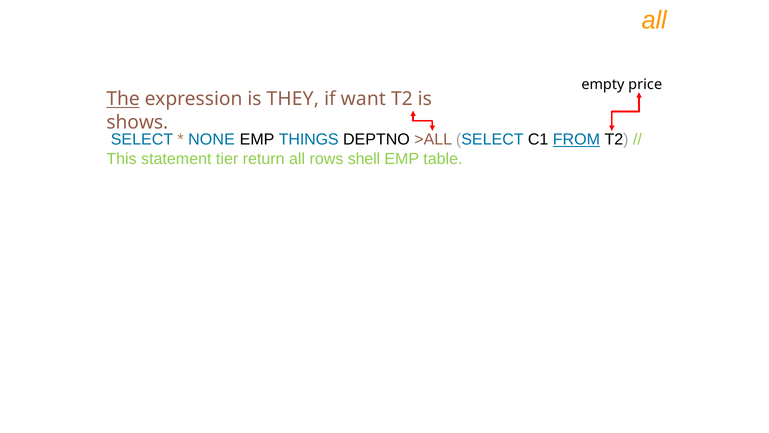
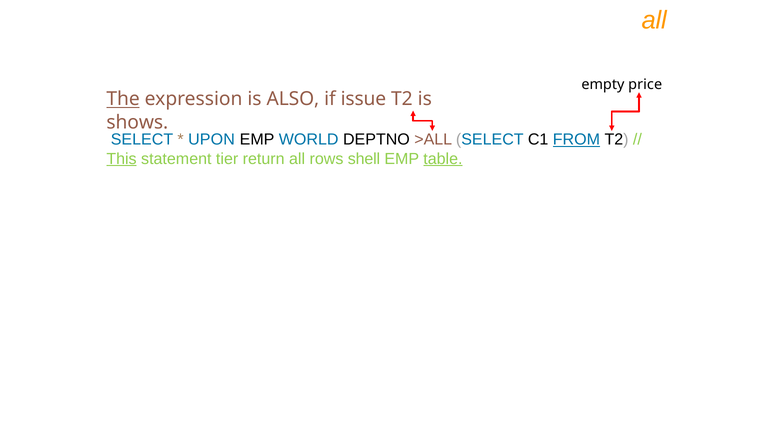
THEY: THEY -> ALSO (293, 99)
want: want -> issue (363, 99)
NONE: NONE -> UPON (212, 139)
THINGS: THINGS -> WORLD (309, 139)
This underline: none -> present (121, 159)
table underline: none -> present (443, 159)
